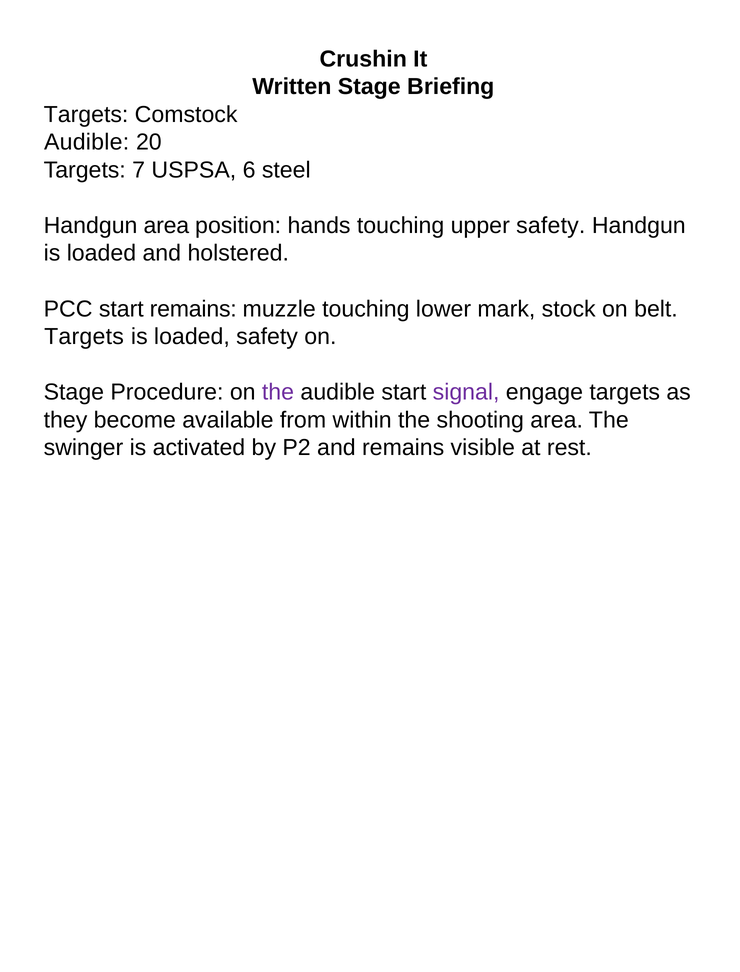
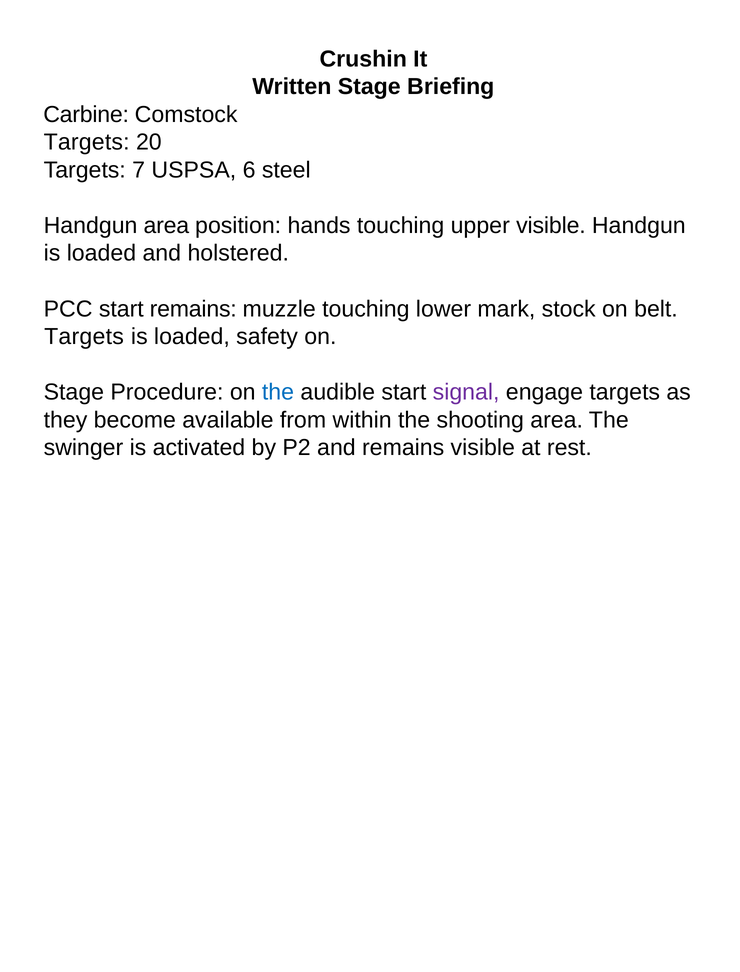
Targets: Targets -> Carbine (86, 114)
Audible: Audible -> Targets (87, 142)
upper safety: safety -> visible (551, 225)
the colour: purple -> blue (278, 392)
